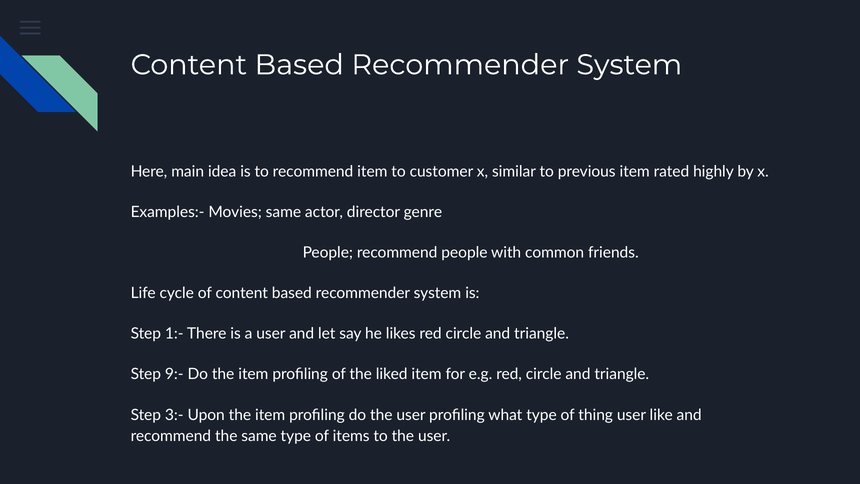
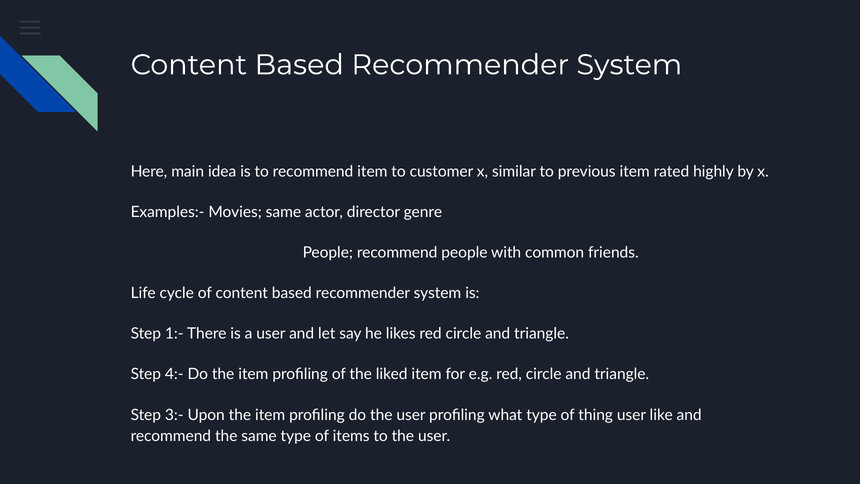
9:-: 9:- -> 4:- (174, 374)
